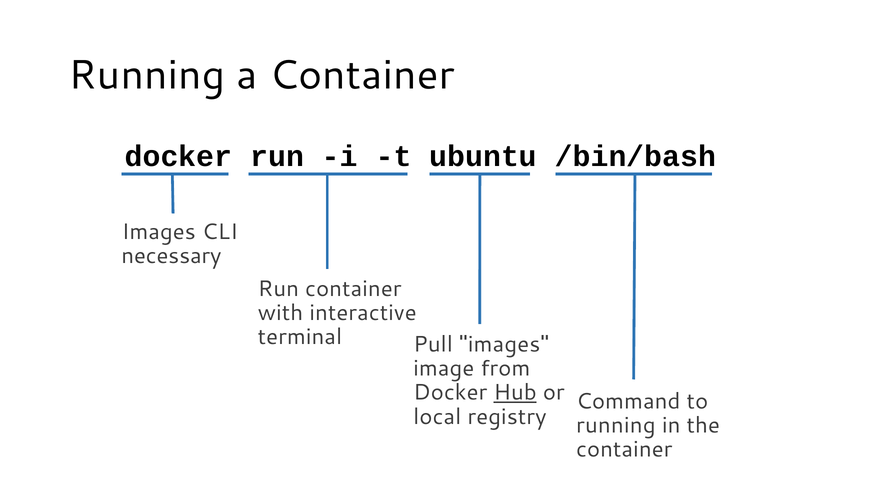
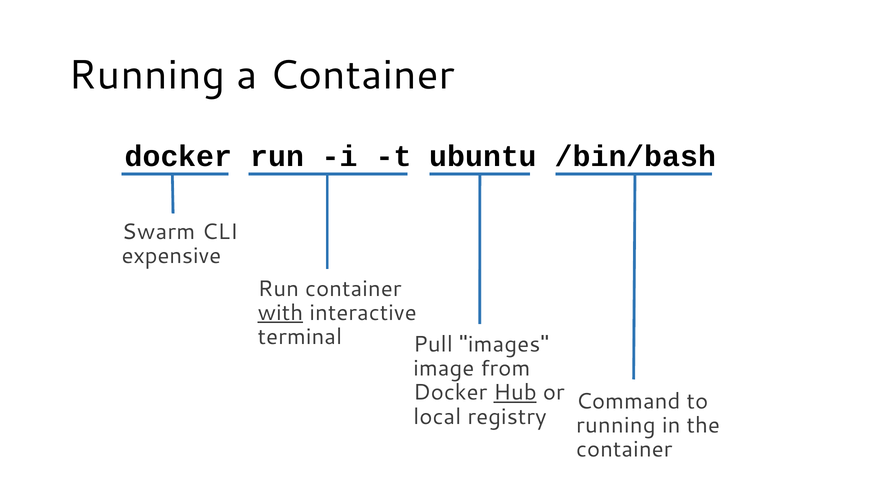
Images: Images -> Swarm (159, 232)
necessary: necessary -> expensive (171, 256)
with underline: none -> present (280, 313)
